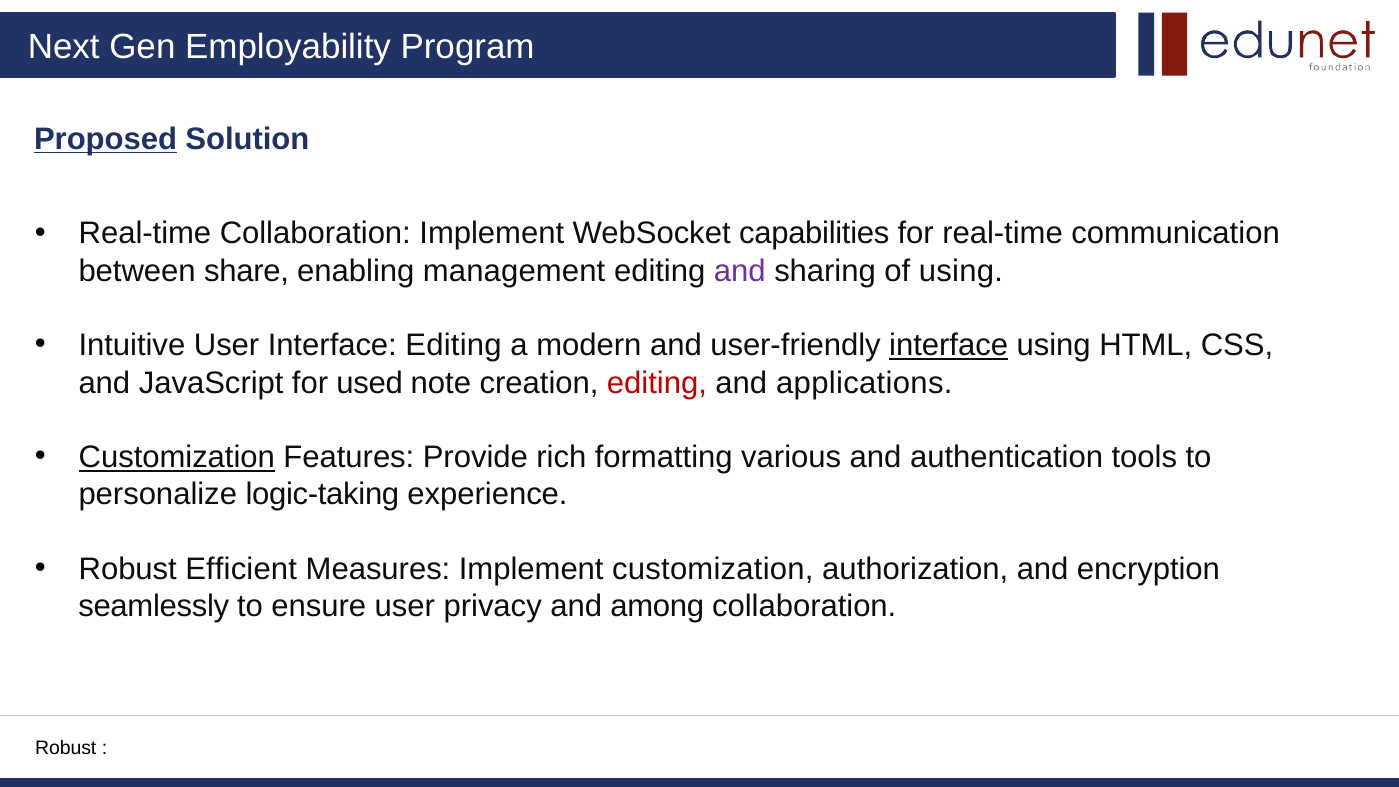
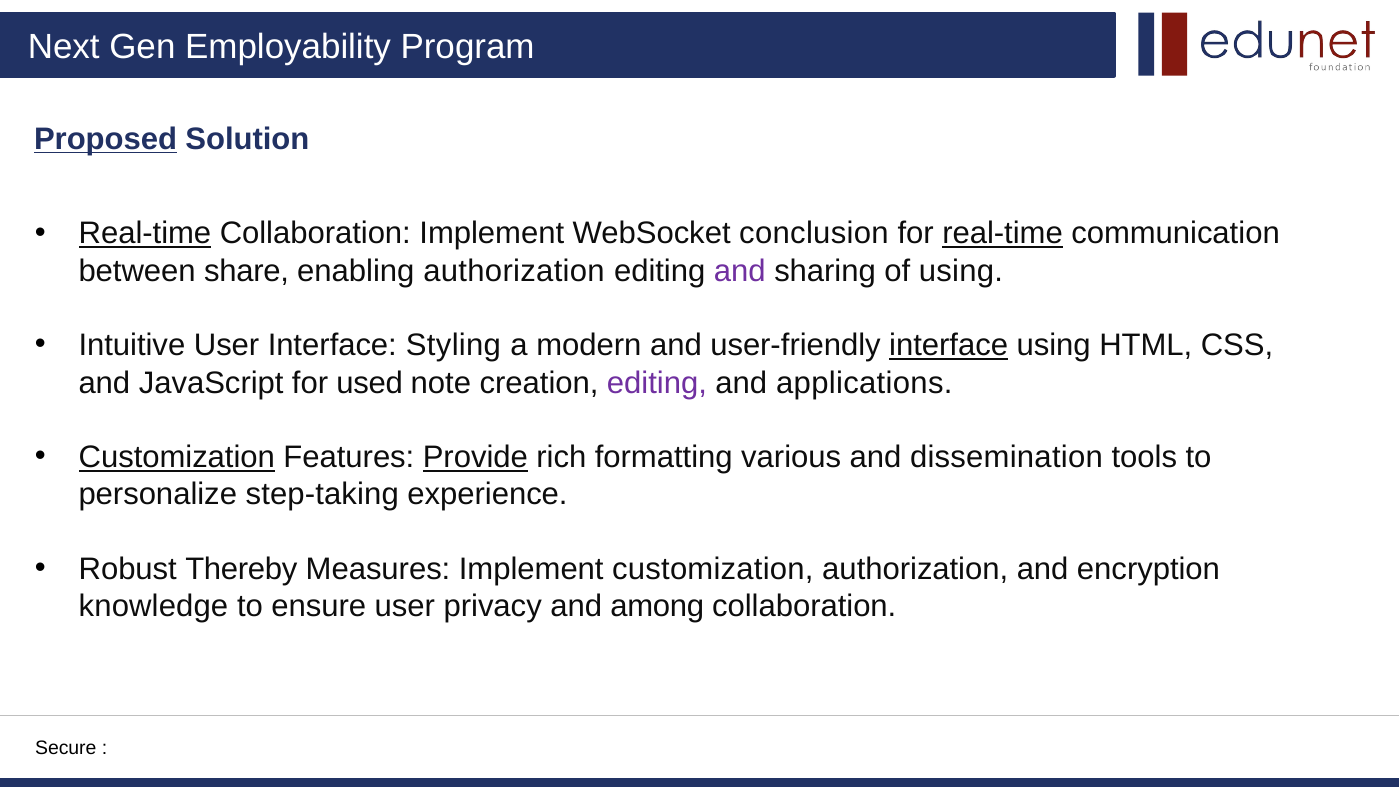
Real-time underline: none -> present (145, 234)
capabilities: capabilities -> conclusion (814, 234)
real-time underline: none -> present (1003, 234)
enabling management: management -> authorization (514, 271)
Interface Editing: Editing -> Styling (454, 345)
editing colour: red -> purple (657, 383)
Provide underline: none -> present (475, 457)
authentication: authentication -> dissemination (1006, 457)
logic-taking: logic-taking -> step-taking (322, 495)
Efficient: Efficient -> Thereby (241, 569)
seamlessly: seamlessly -> knowledge (153, 606)
Robust: Robust -> Secure (66, 748)
